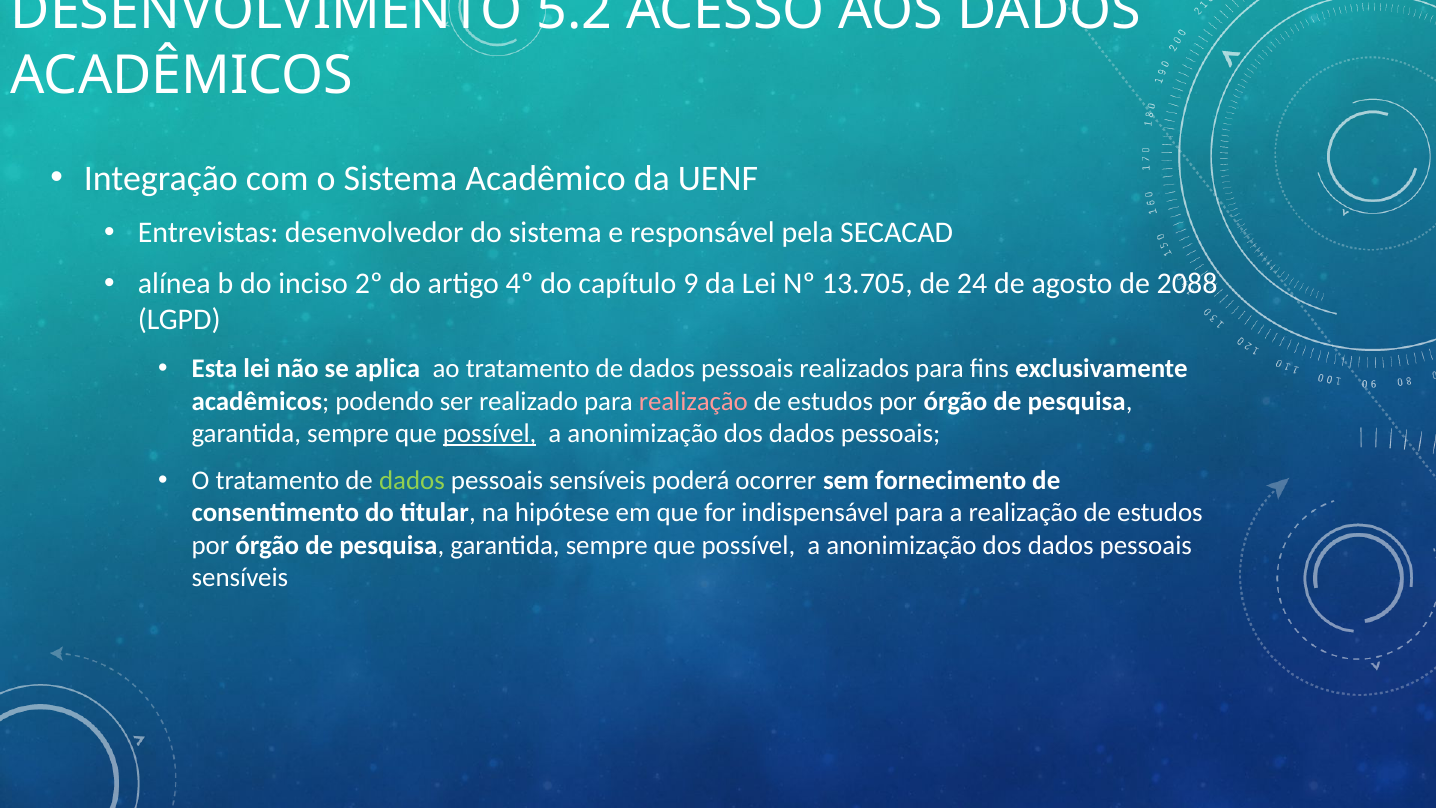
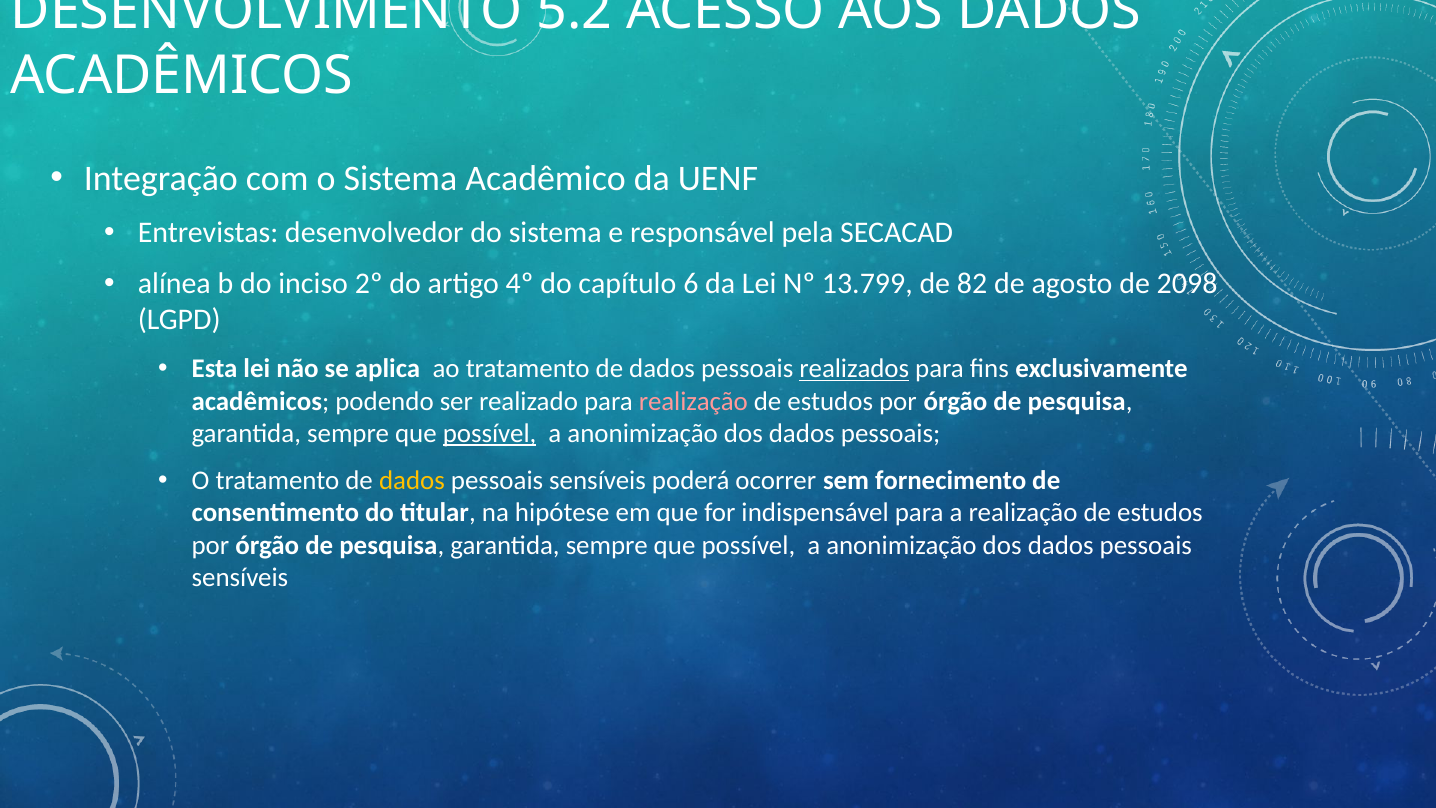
9: 9 -> 6 (691, 284)
13.705: 13.705 -> 13.799 (867, 284)
24: 24 -> 82 (972, 284)
2088: 2088 -> 2098 (1187, 284)
realizados underline: none -> present (854, 369)
dados colour: light green -> yellow (412, 481)
